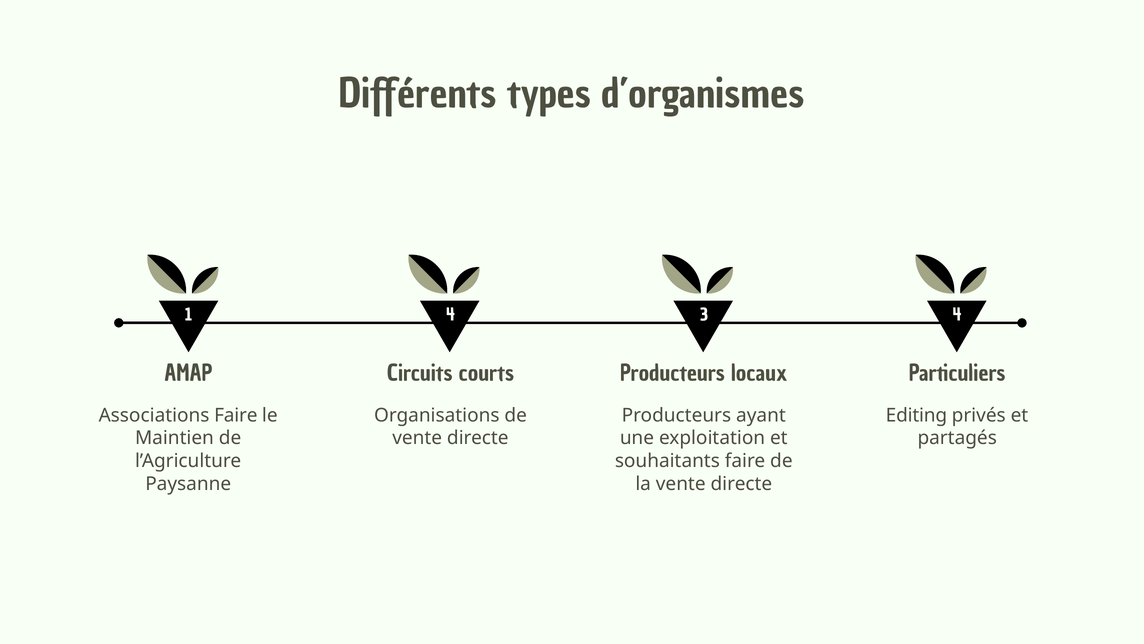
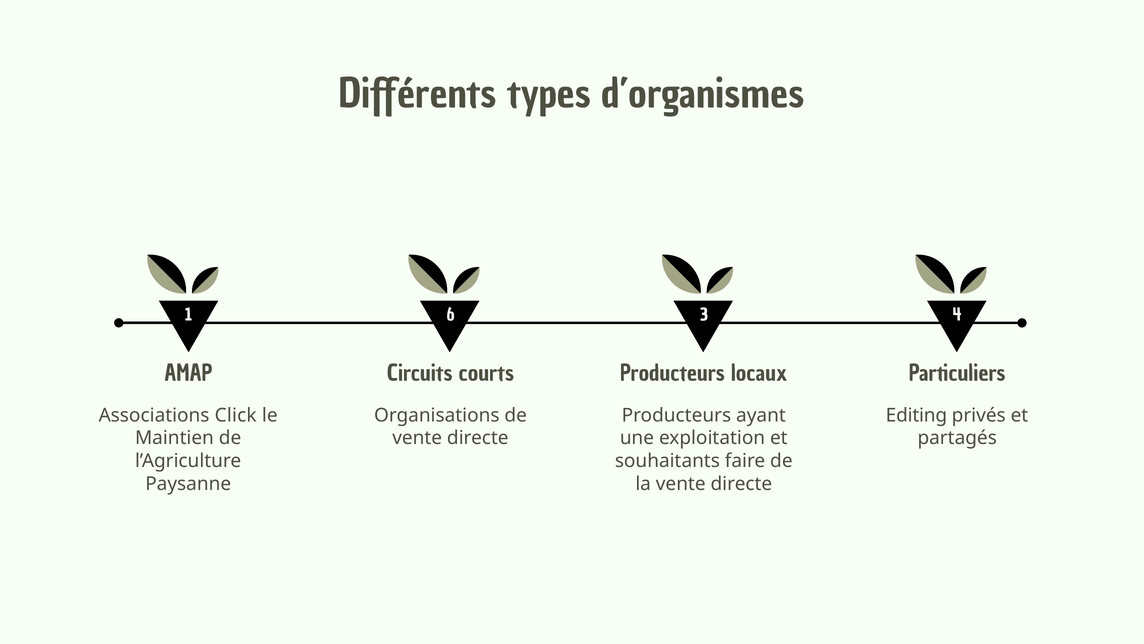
1 4: 4 -> 6 (451, 315)
Associations Faire: Faire -> Click (236, 415)
